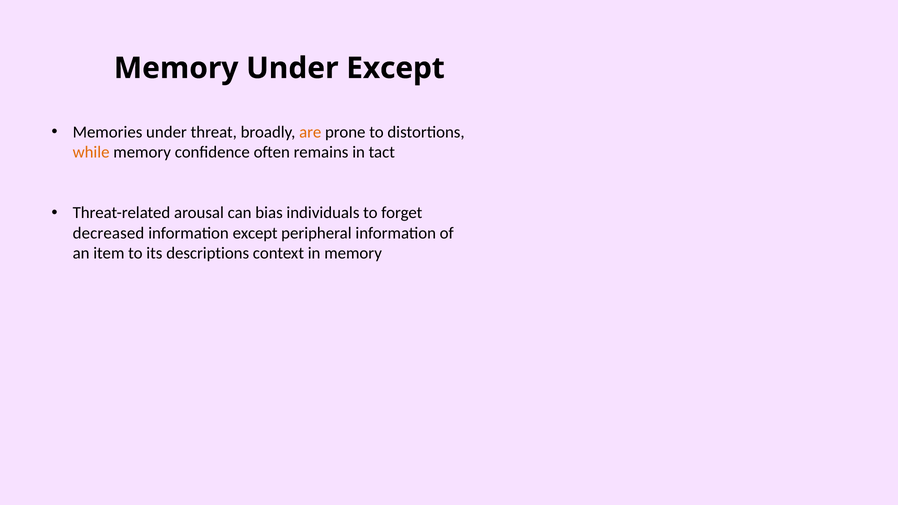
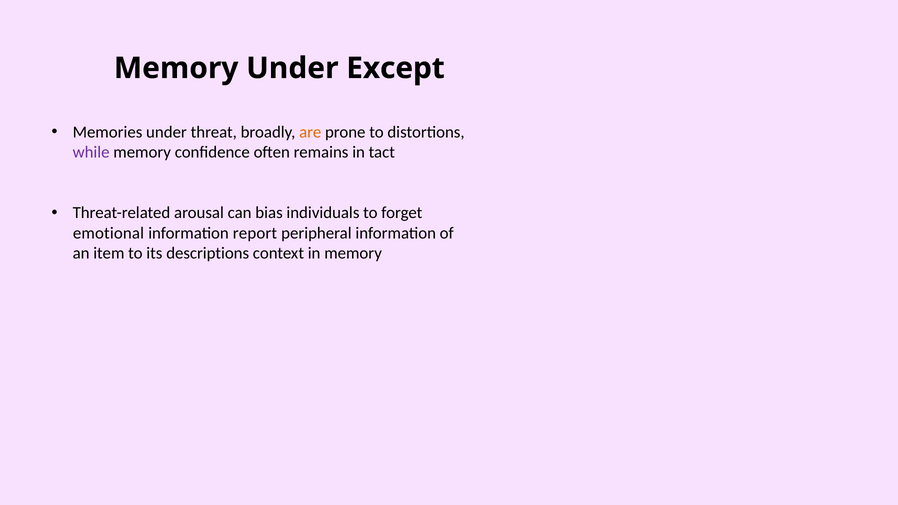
while colour: orange -> purple (91, 152)
decreased: decreased -> emotional (108, 233)
information except: except -> report (255, 233)
